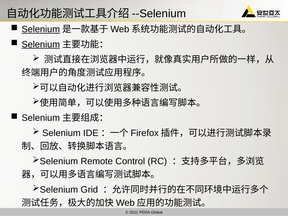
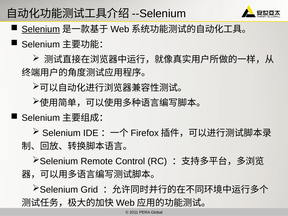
Selenium underline: present -> none (41, 44)
